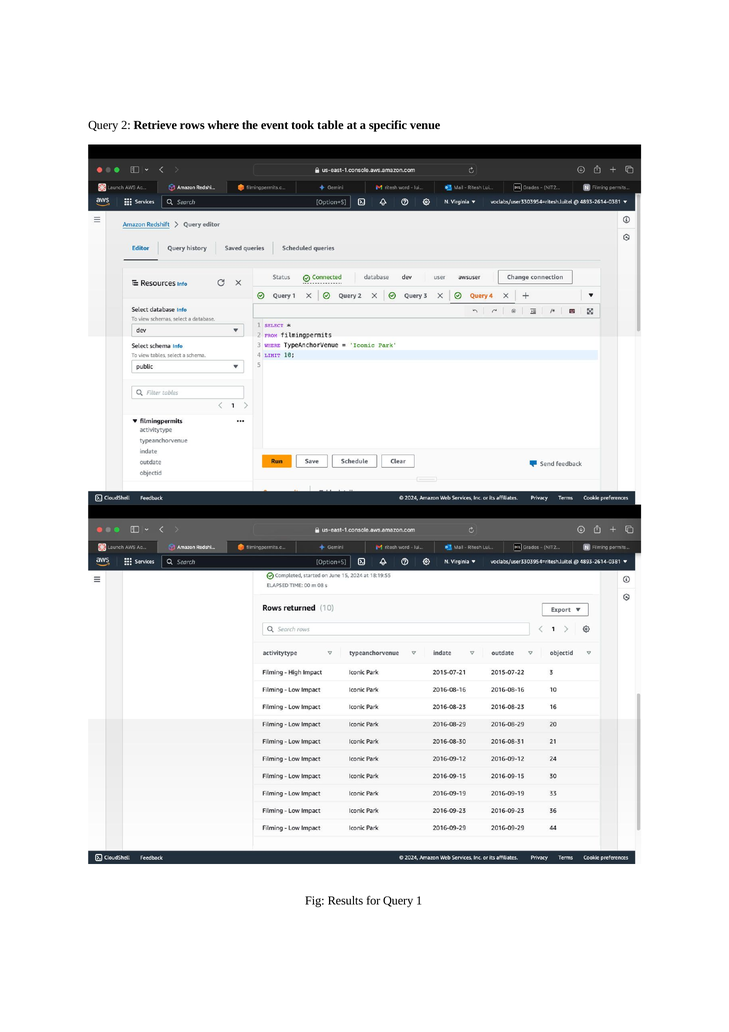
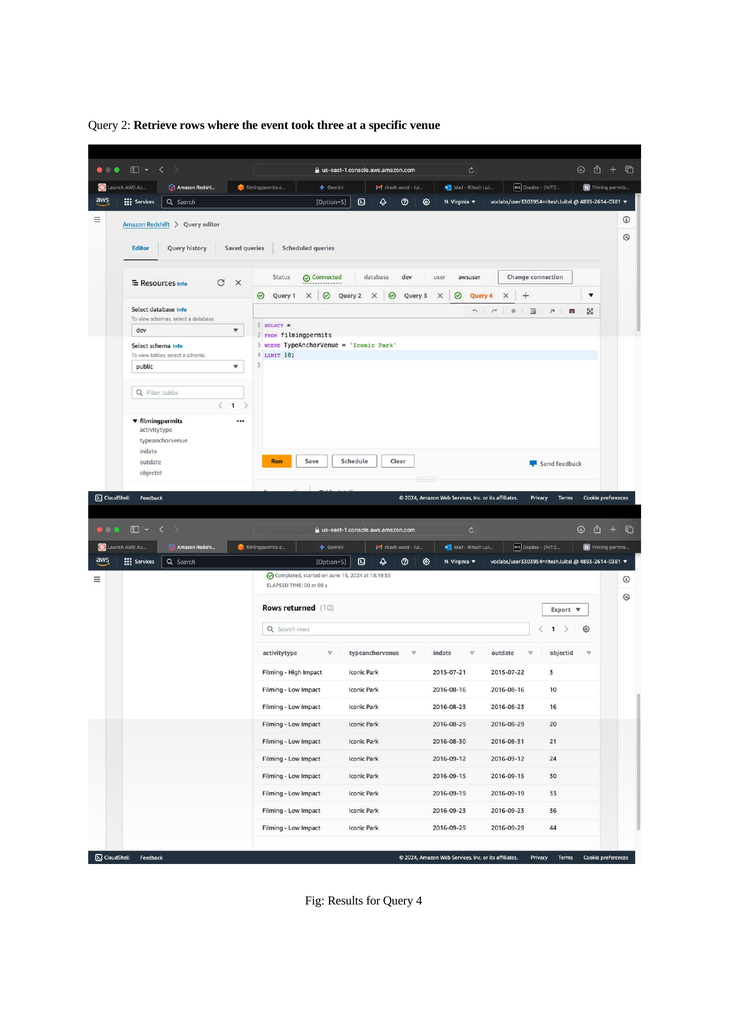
table: table -> three (330, 125)
1: 1 -> 4 (419, 900)
